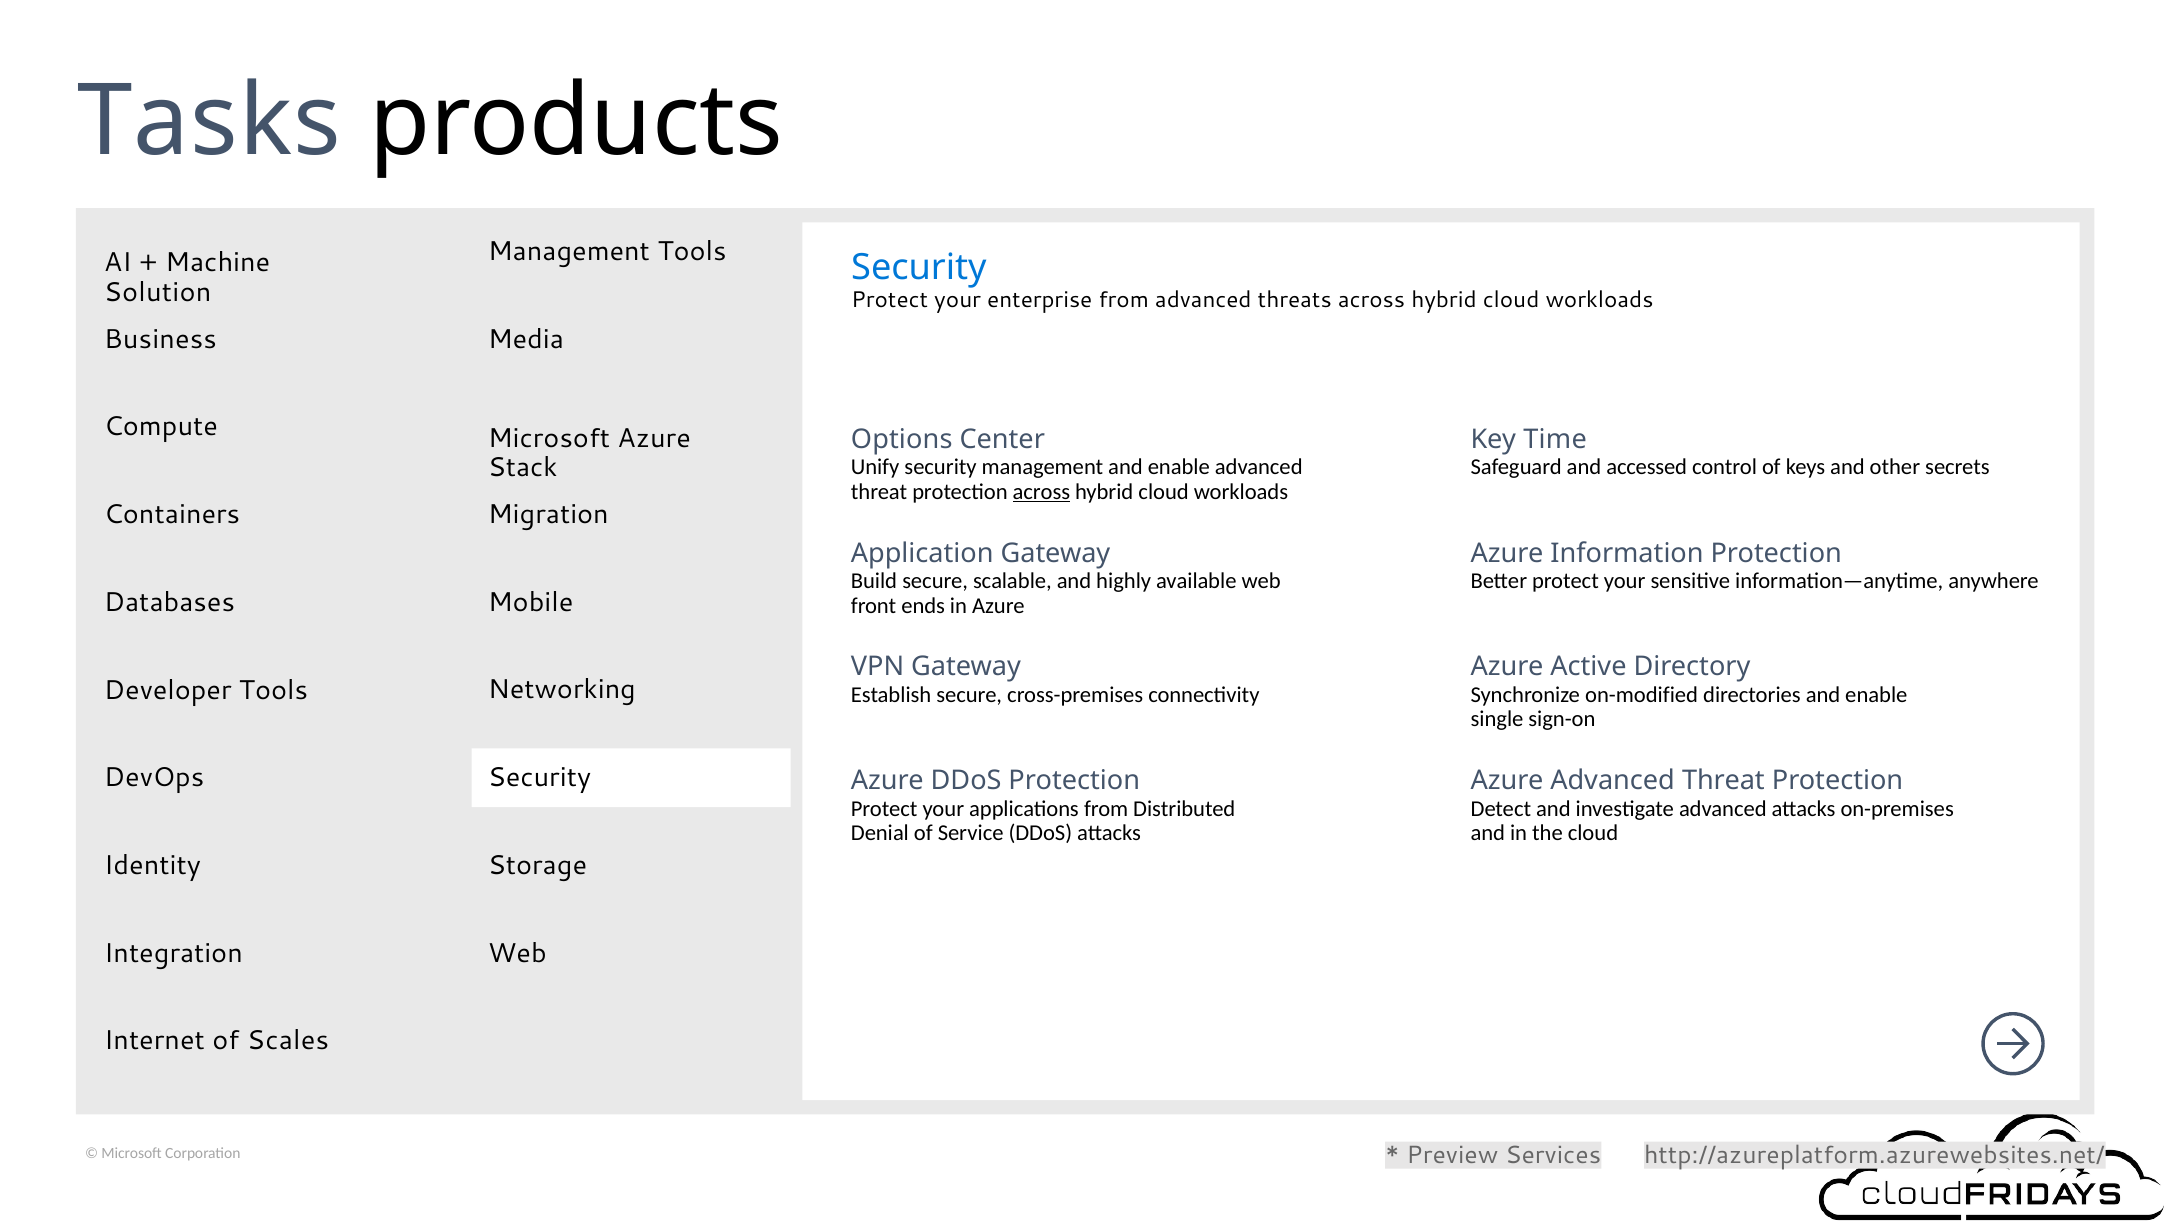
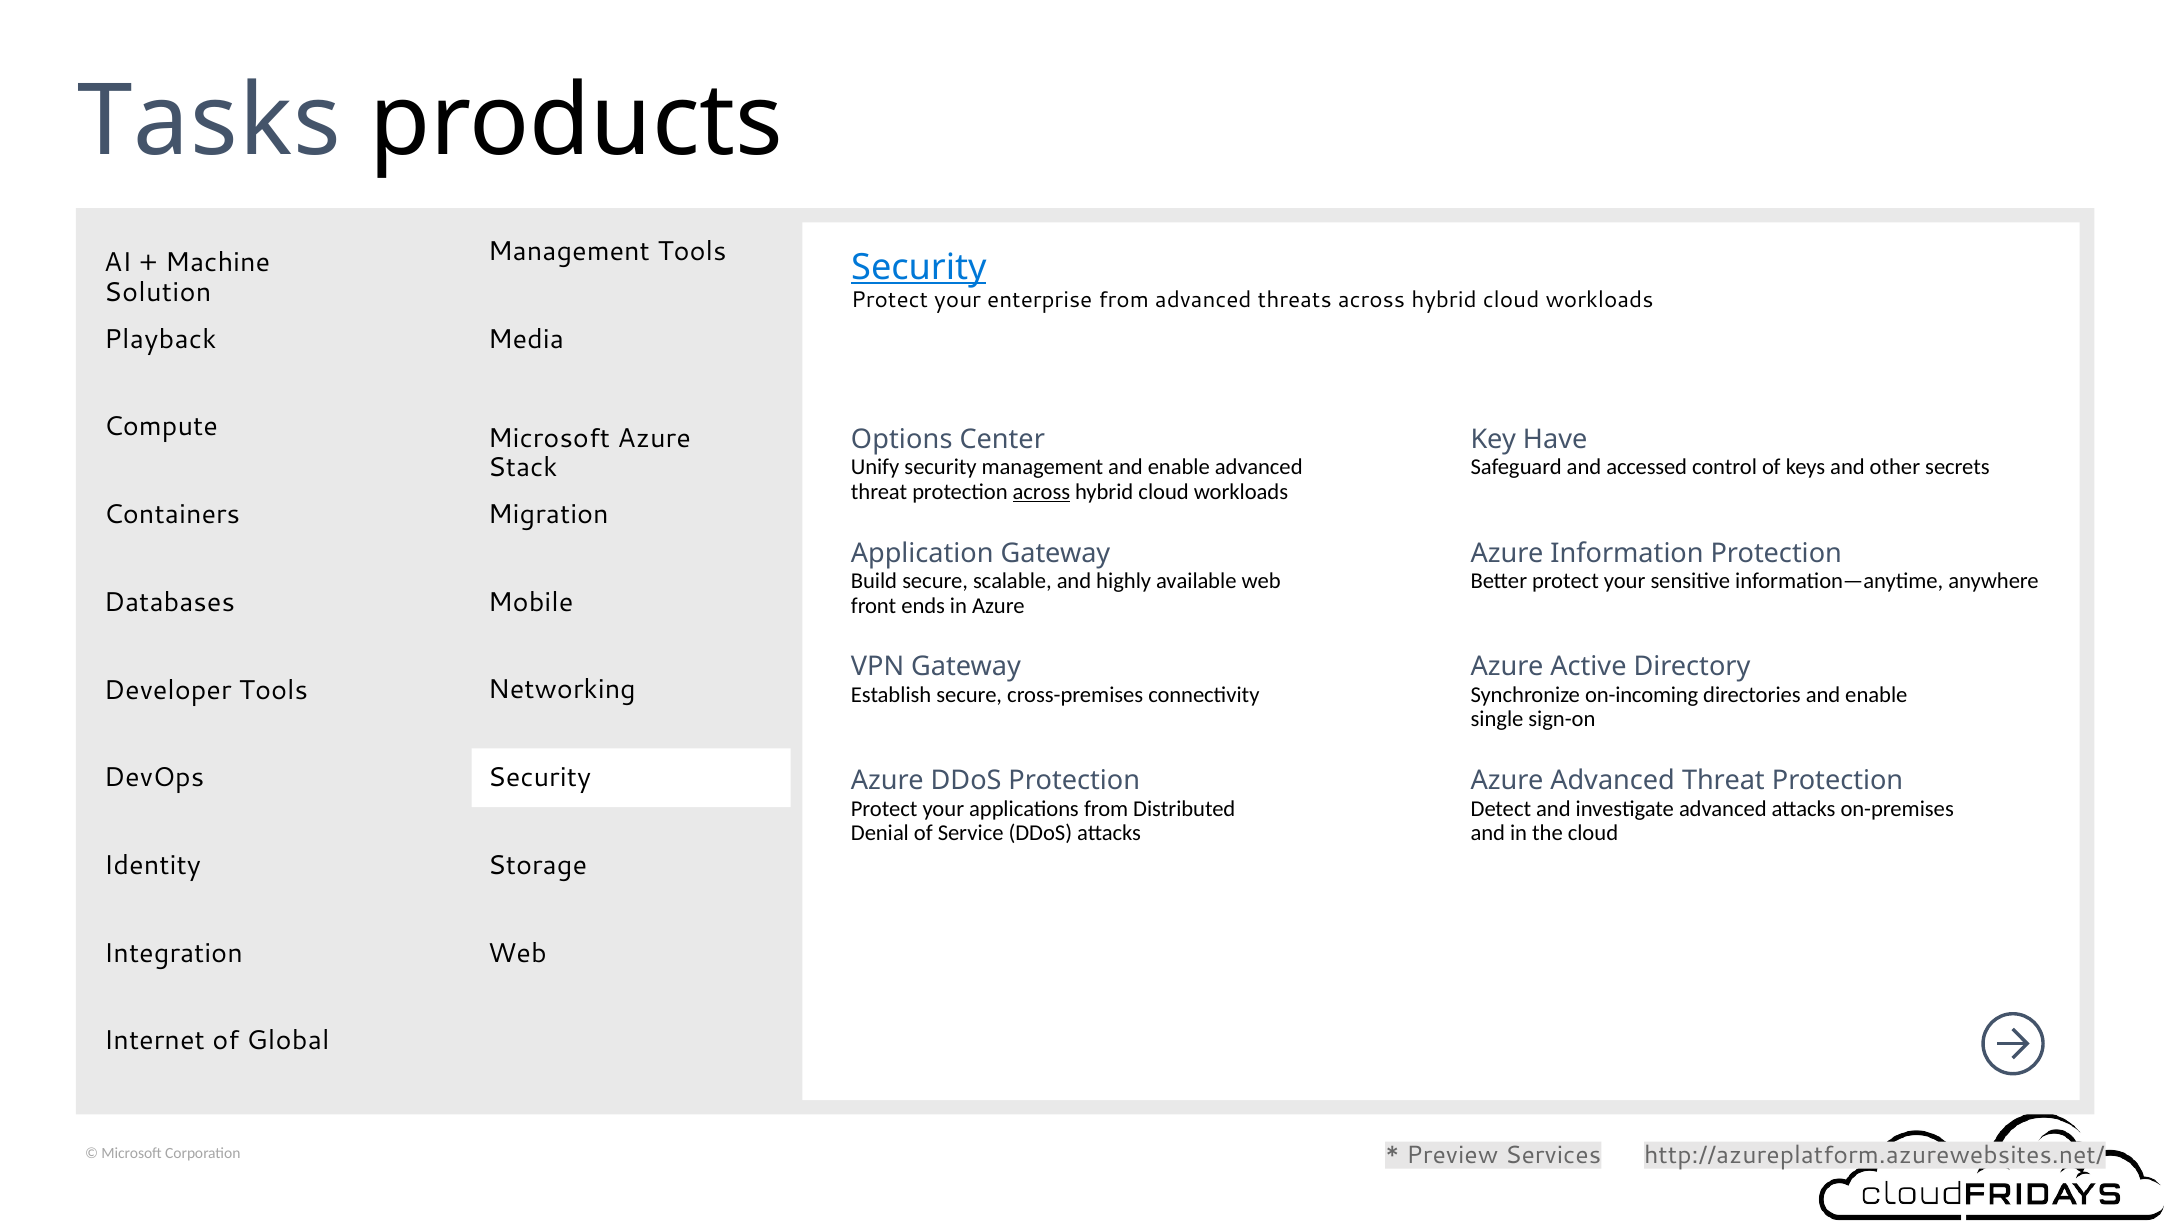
Security underline: none -> present (919, 268)
Business: Business -> Playback (160, 339)
Time: Time -> Have (1555, 439)
on-modified: on-modified -> on-incoming (1642, 695)
Scales: Scales -> Global (288, 1041)
